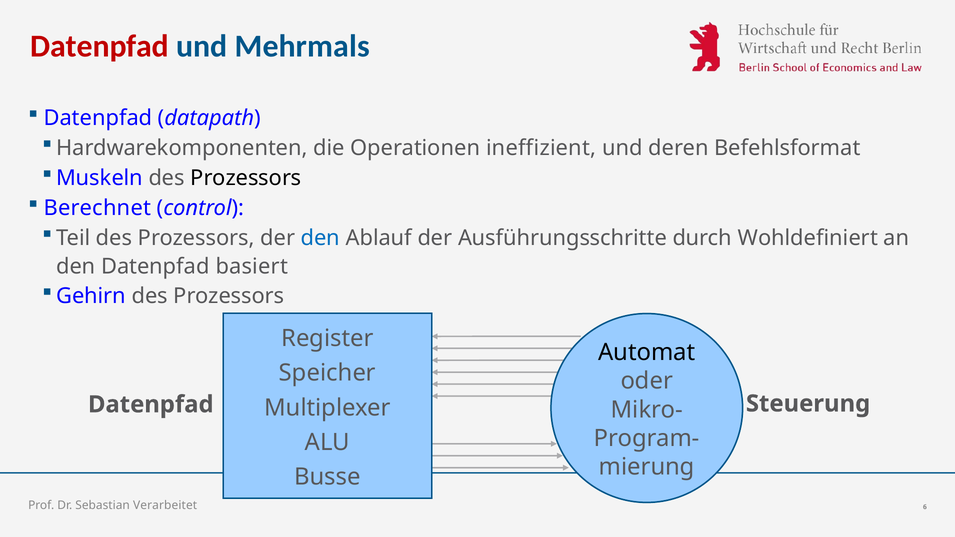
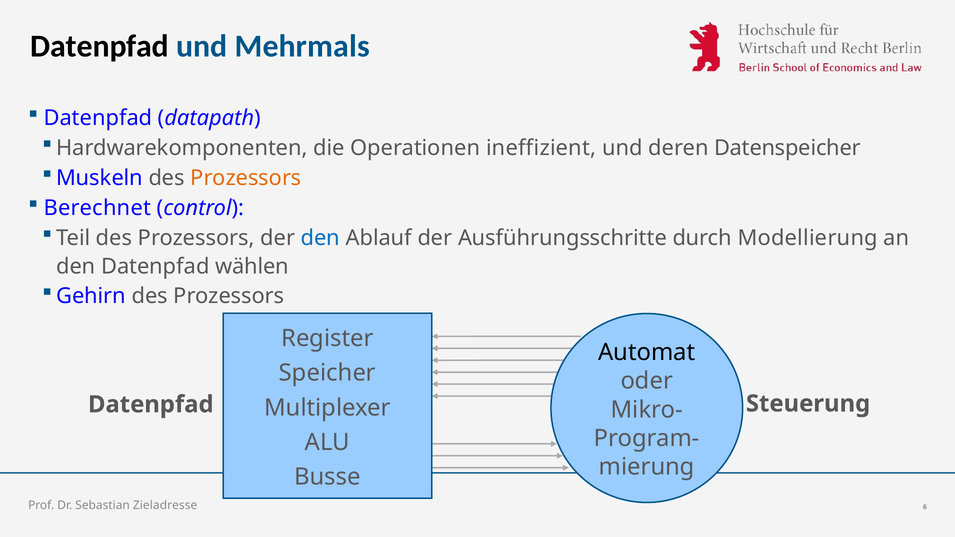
Datenpfad colour: red -> black (100, 46)
Befehlsformat: Befehlsformat -> Datenspeicher (787, 148)
Prozessors colour: black -> orange (246, 178)
Wohldefiniert: Wohldefiniert -> Modellierung (808, 238)
basiert: basiert -> wählen (252, 266)
Verarbeitet: Verarbeitet -> Zieladresse (165, 505)
